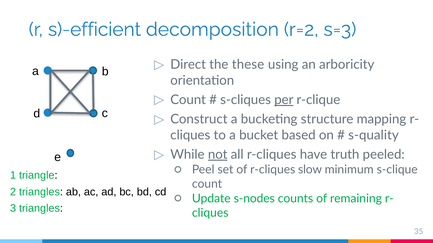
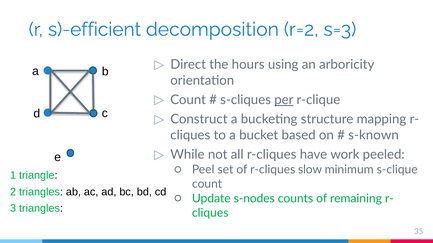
these: these -> hours (248, 65)
s-quality: s-quality -> s-known (373, 135)
not underline: present -> none (218, 155)
truth: truth -> work (345, 155)
